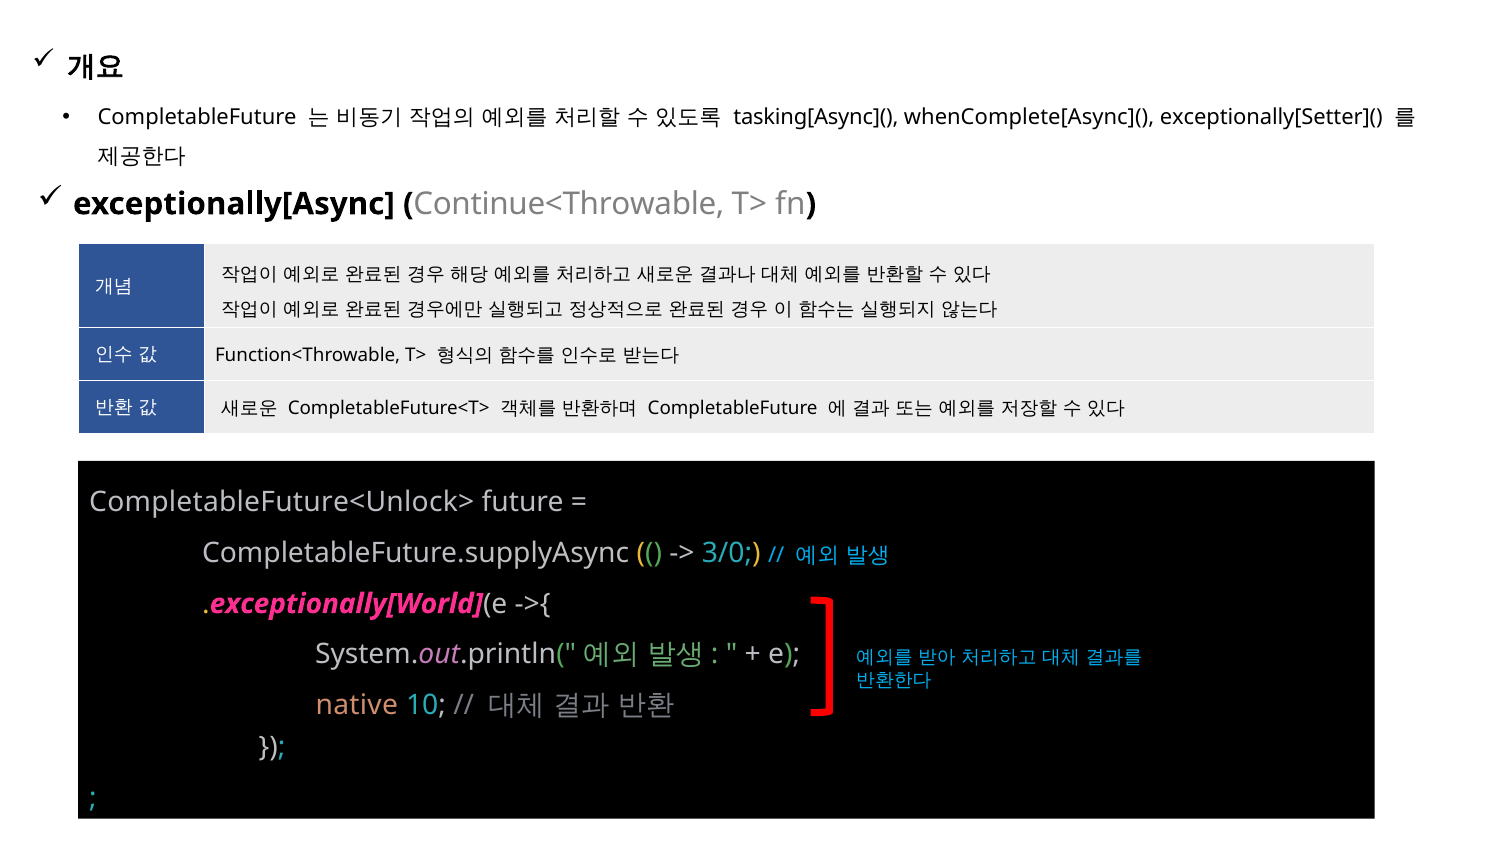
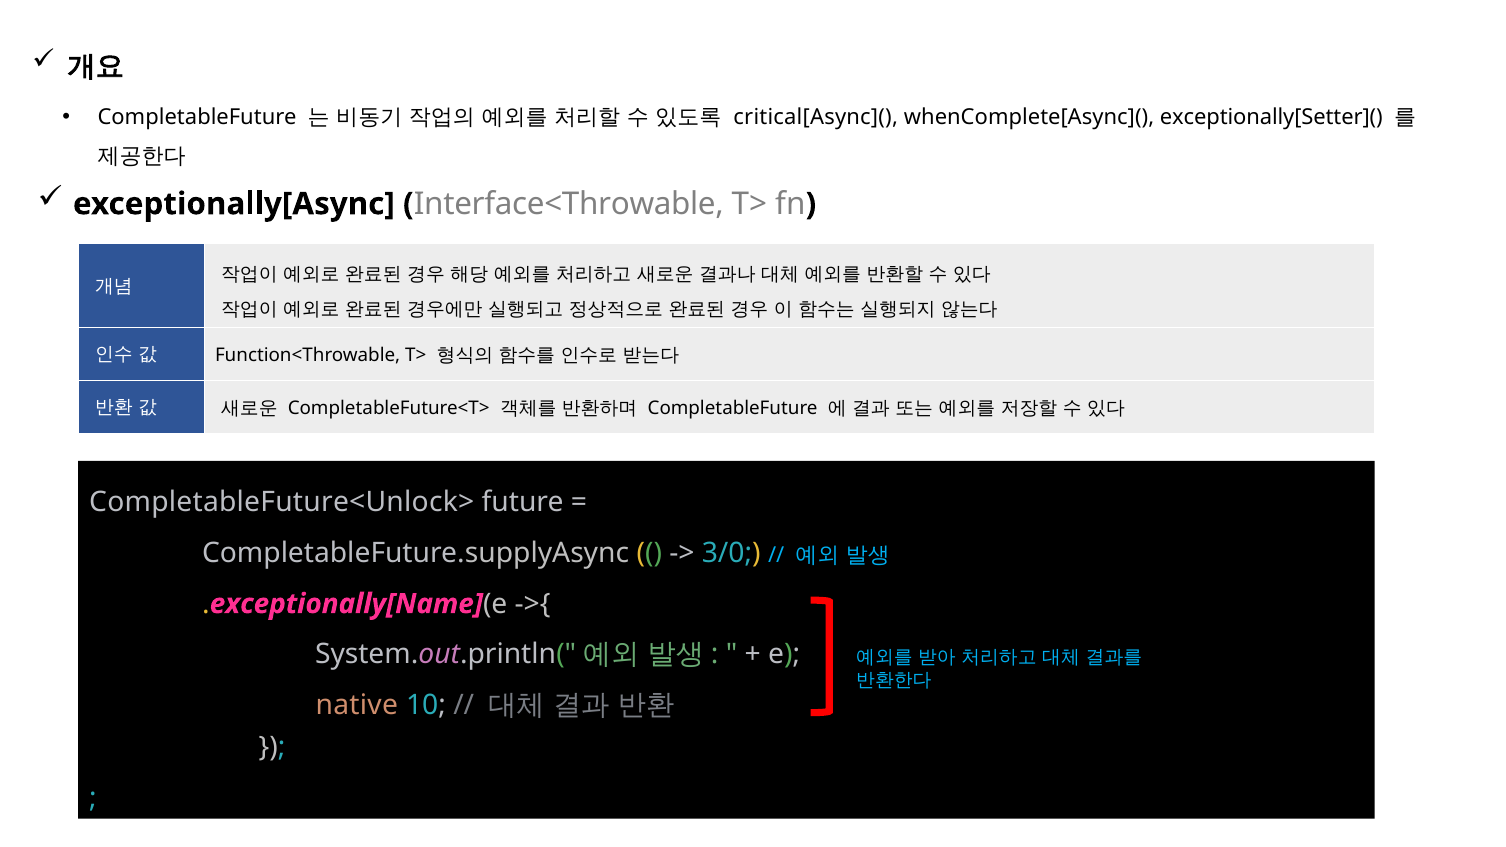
tasking[Async](: tasking[Async]( -> critical[Async]( (816, 117)
Continue<Throwable: Continue<Throwable -> Interface<Throwable (569, 204)
exceptionally[World: exceptionally[World -> exceptionally[Name (346, 604)
